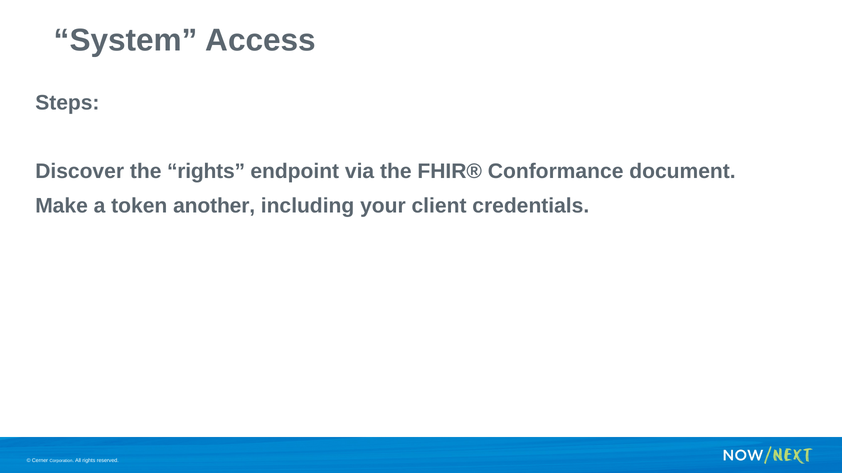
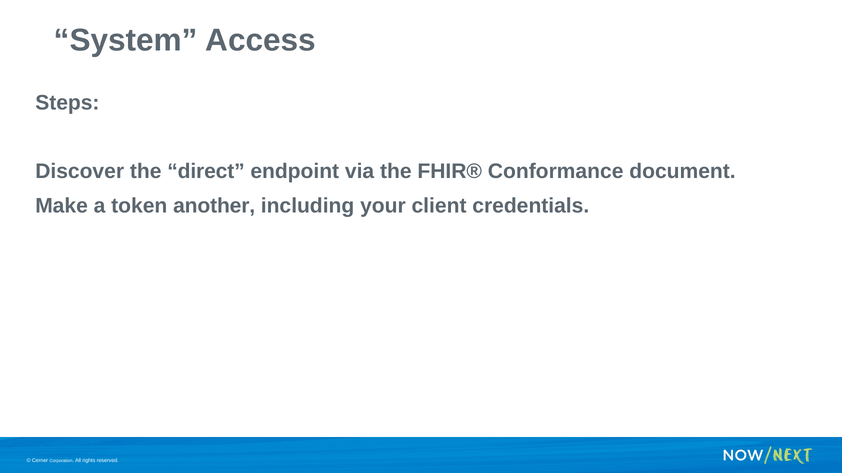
the rights: rights -> direct (206, 172)
